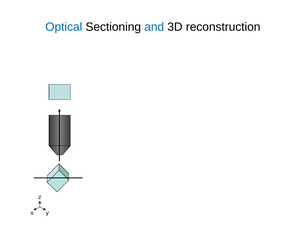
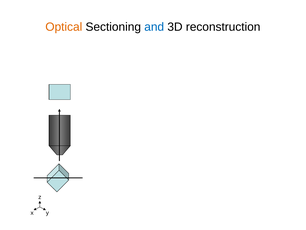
Optical colour: blue -> orange (64, 27)
